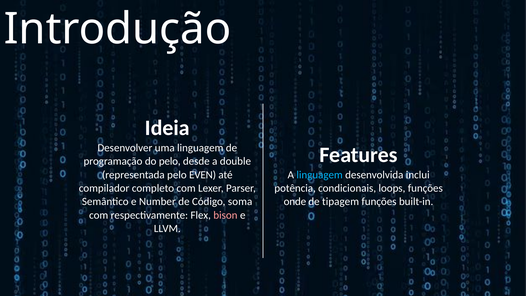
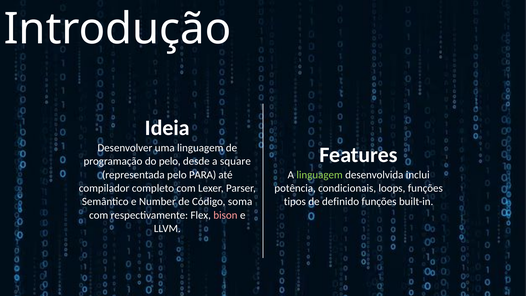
double: double -> square (235, 161)
EVEN: EVEN -> PARA (203, 175)
linguagem colour: light blue -> light green (320, 175)
onde: onde -> tipos (295, 202)
tipagem: tipagem -> definido (341, 202)
